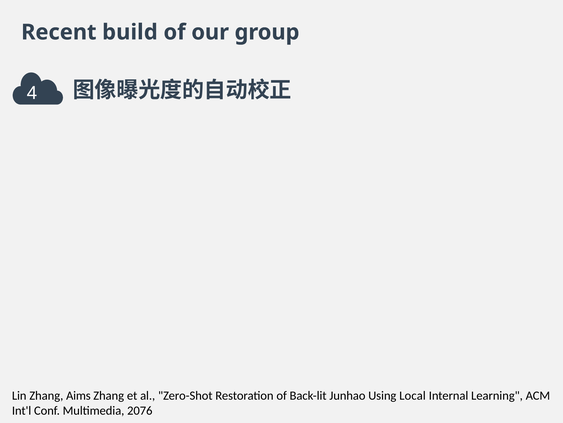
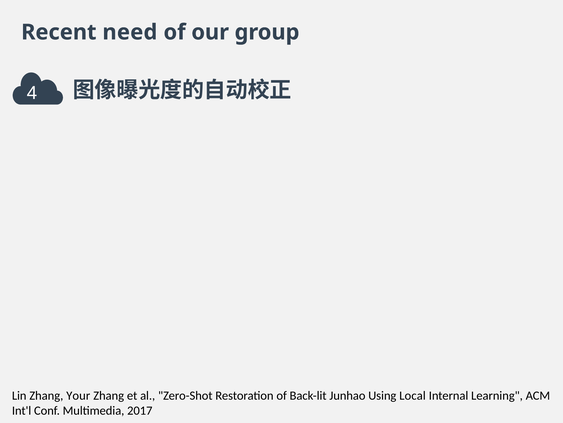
build: build -> need (130, 32)
Aims: Aims -> Your (78, 395)
2076: 2076 -> 2017 (140, 410)
